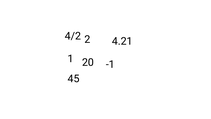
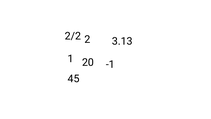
4/2: 4/2 -> 2/2 (73, 36)
4.21: 4.21 -> 3.13 (122, 41)
